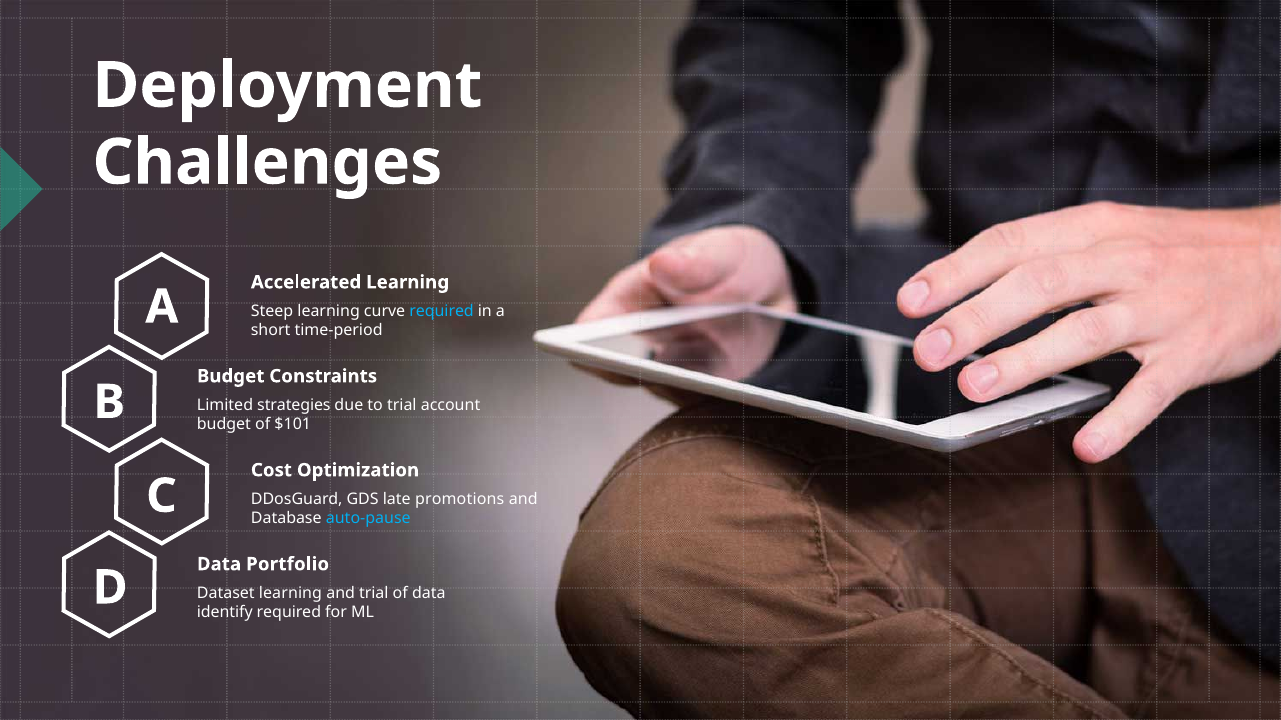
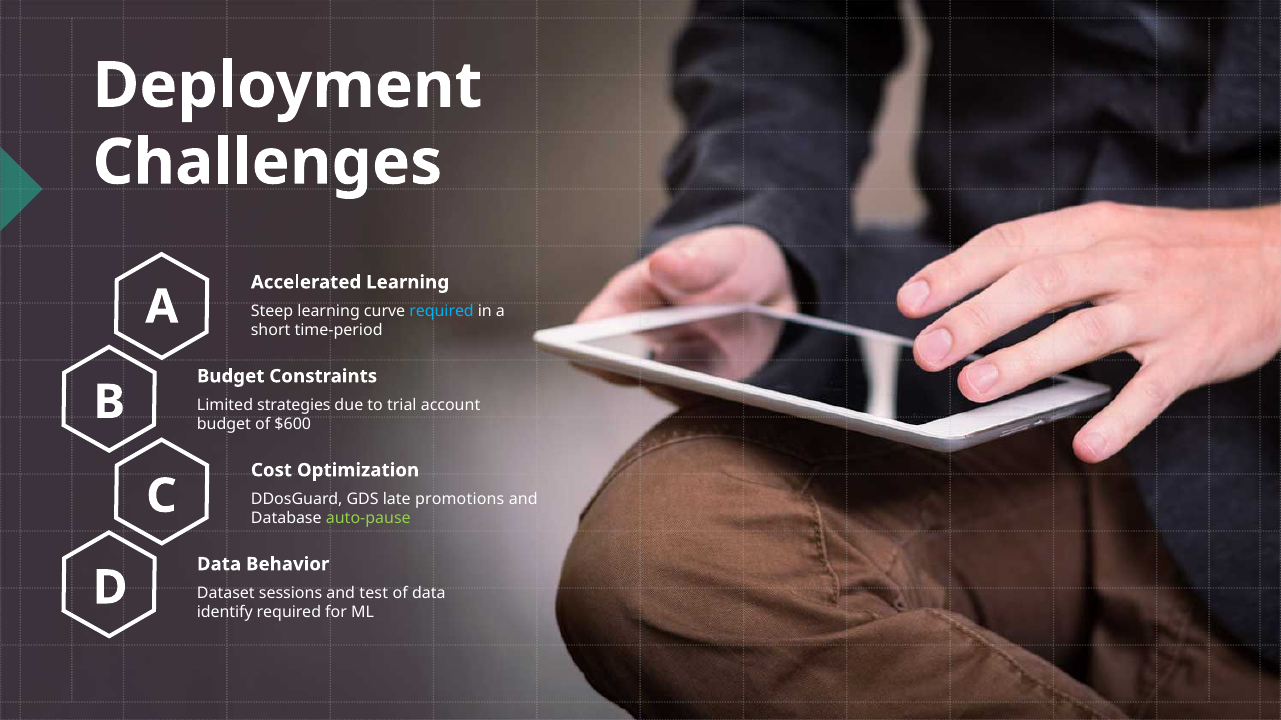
$101: $101 -> $600 (293, 425)
auto-pause colour: light blue -> light green (368, 519)
Portfolio: Portfolio -> Behavior (288, 565)
Dataset learning: learning -> sessions (291, 593)
and trial: trial -> test (374, 593)
